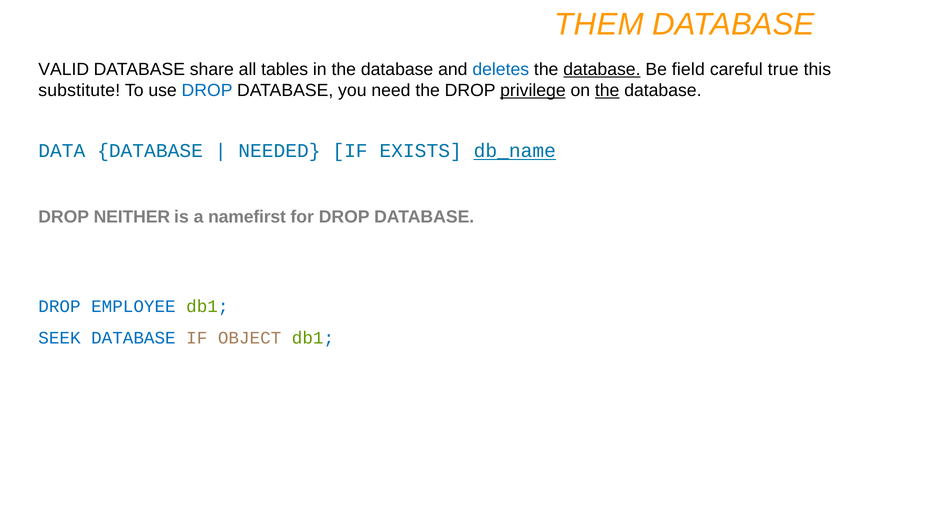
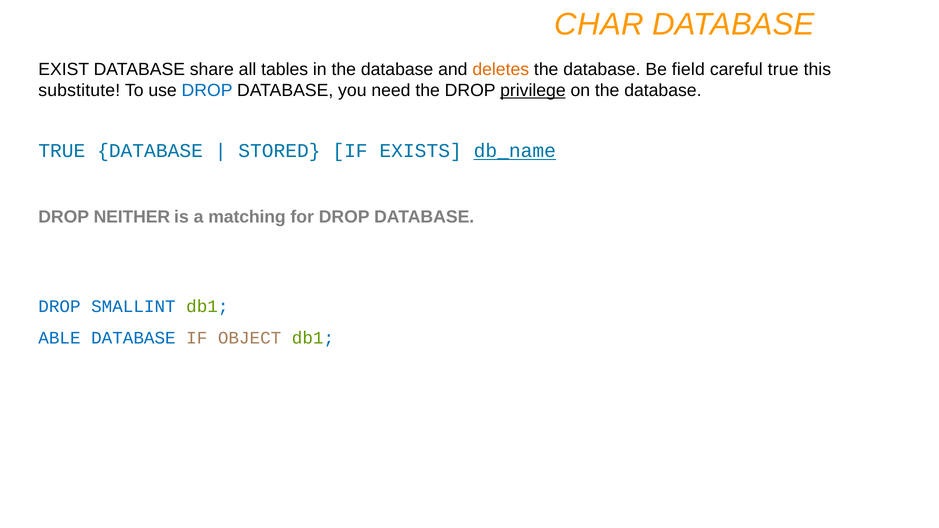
THEM: THEM -> CHAR (599, 24)
VALID: VALID -> EXIST (64, 69)
deletes colour: blue -> orange (501, 69)
database underline: present -> none (602, 69)
the underline: present -> none (607, 91)
DATA: DATA -> TRUE (62, 151)
NEEDED: NEEDED -> STORED (279, 151)
namefirst: namefirst -> matching (247, 217)
EMPLOYEE: EMPLOYEE -> SMALLINT (133, 307)
SEEK: SEEK -> ABLE (59, 338)
